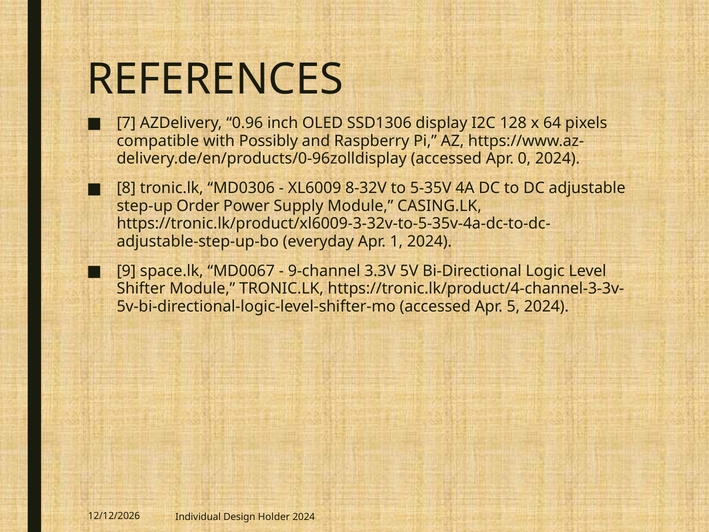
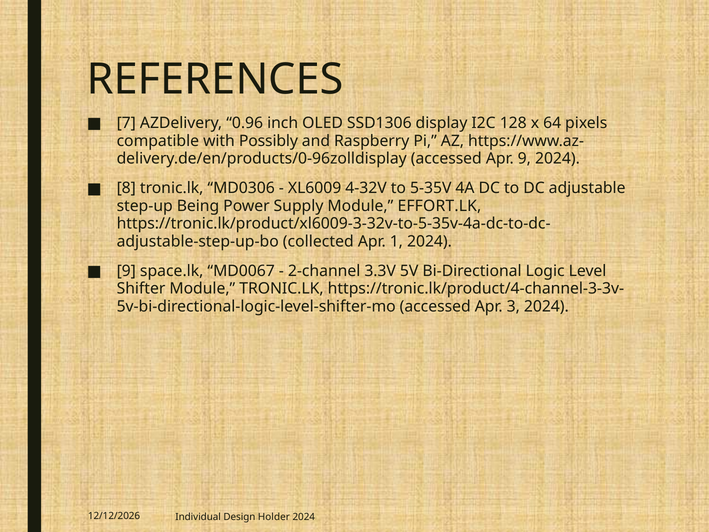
Apr 0: 0 -> 9 (524, 158)
8-32V: 8-32V -> 4-32V (366, 188)
Order: Order -> Being (198, 206)
CASING.LK: CASING.LK -> EFFORT.LK (439, 206)
everyday: everyday -> collected (318, 241)
9-channel: 9-channel -> 2-channel (324, 271)
5: 5 -> 3 (513, 306)
